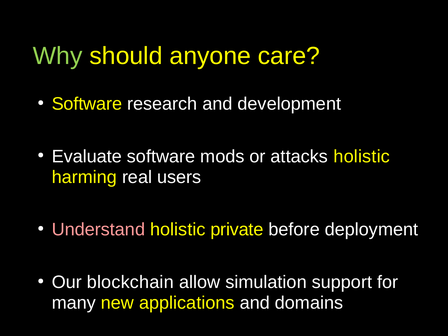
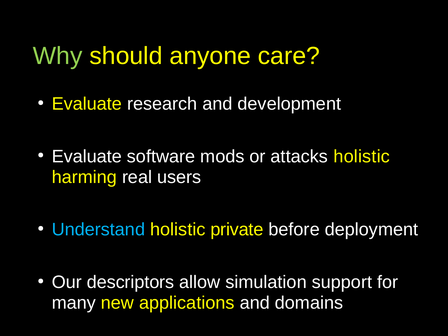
Software: Software -> Evaluate (87, 104)
Understand colour: pink -> light blue (98, 230)
blockchain: blockchain -> descriptors (131, 282)
